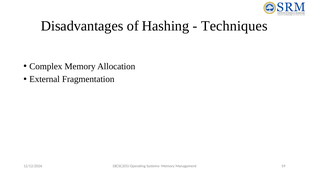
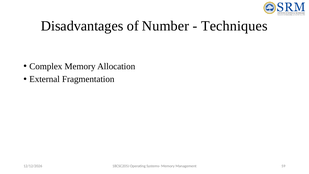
Hashing: Hashing -> Number (166, 26)
